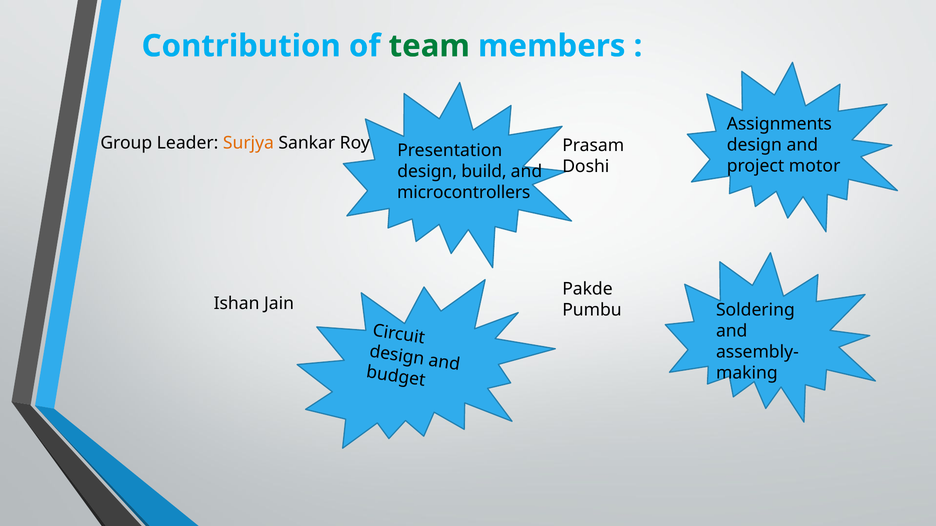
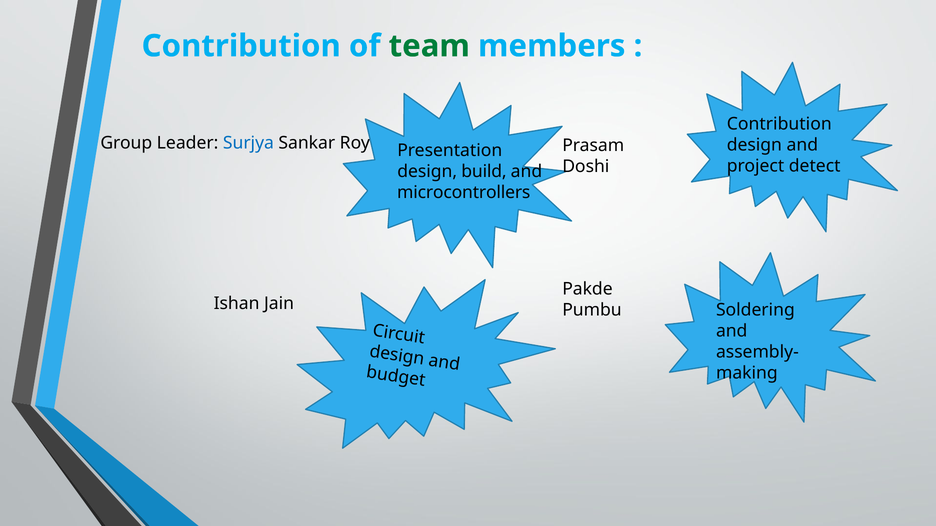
Assignments: Assignments -> Contribution (779, 124)
Surjya colour: orange -> blue (248, 143)
motor: motor -> detect (815, 166)
